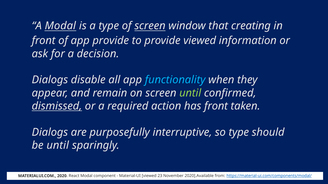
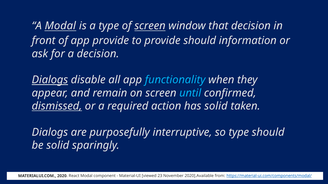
that creating: creating -> decision (251, 26)
provide viewed: viewed -> should (200, 41)
Dialogs underline: none -> present (50, 80)
until colour: light green -> light blue (190, 93)
has front: front -> solid (216, 106)
be until: until -> solid (58, 146)
